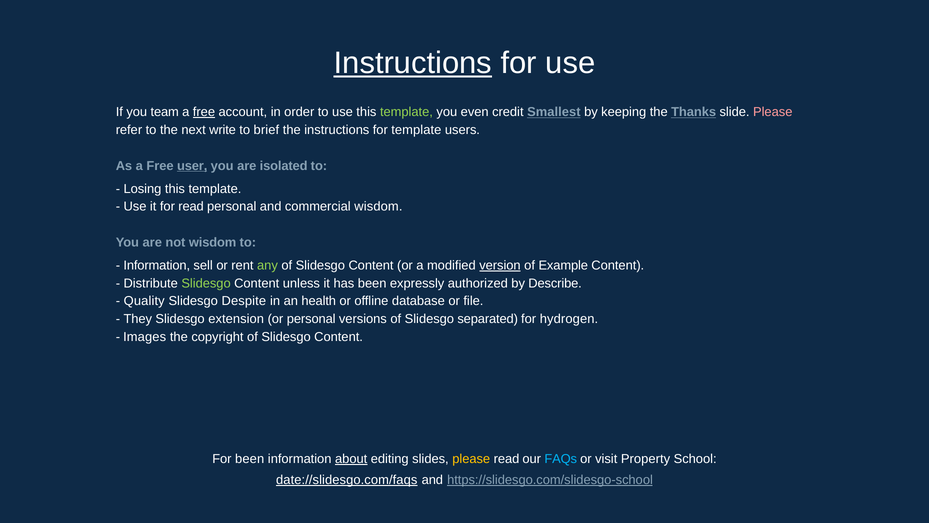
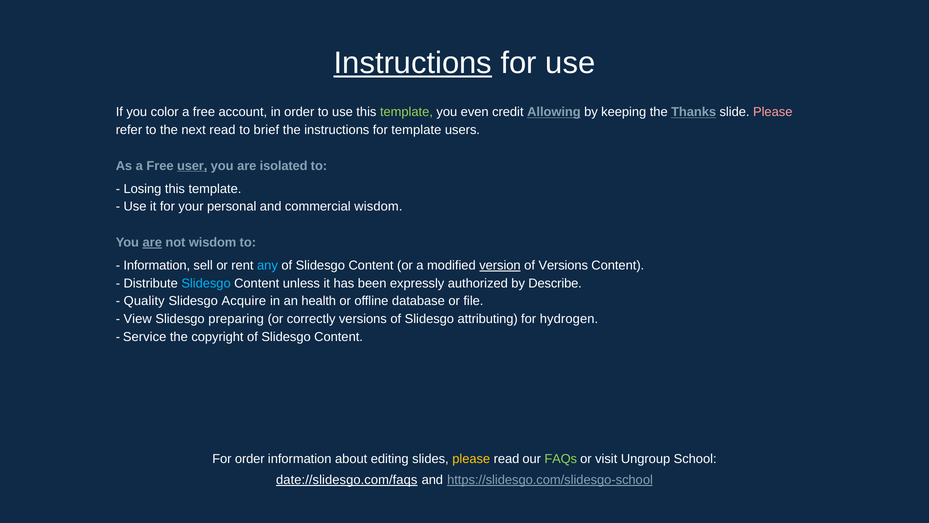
team: team -> color (165, 112)
free underline: present -> none (204, 112)
Smallest: Smallest -> Allowing (554, 112)
next write: write -> read (222, 130)
for read: read -> your (191, 206)
are underline: none -> present (152, 242)
any colour: light green -> light blue (267, 265)
of Example: Example -> Versions (563, 265)
Slidesgo colour: light green -> light blue (206, 283)
Despite: Despite -> Acquire (244, 301)
They: They -> View (138, 319)
extension: extension -> preparing (236, 319)
or personal: personal -> correctly (311, 319)
separated: separated -> attributing (488, 319)
Images: Images -> Service (145, 337)
For been: been -> order (250, 459)
about underline: present -> none (351, 459)
FAQs colour: light blue -> light green (561, 459)
Property: Property -> Ungroup (646, 459)
